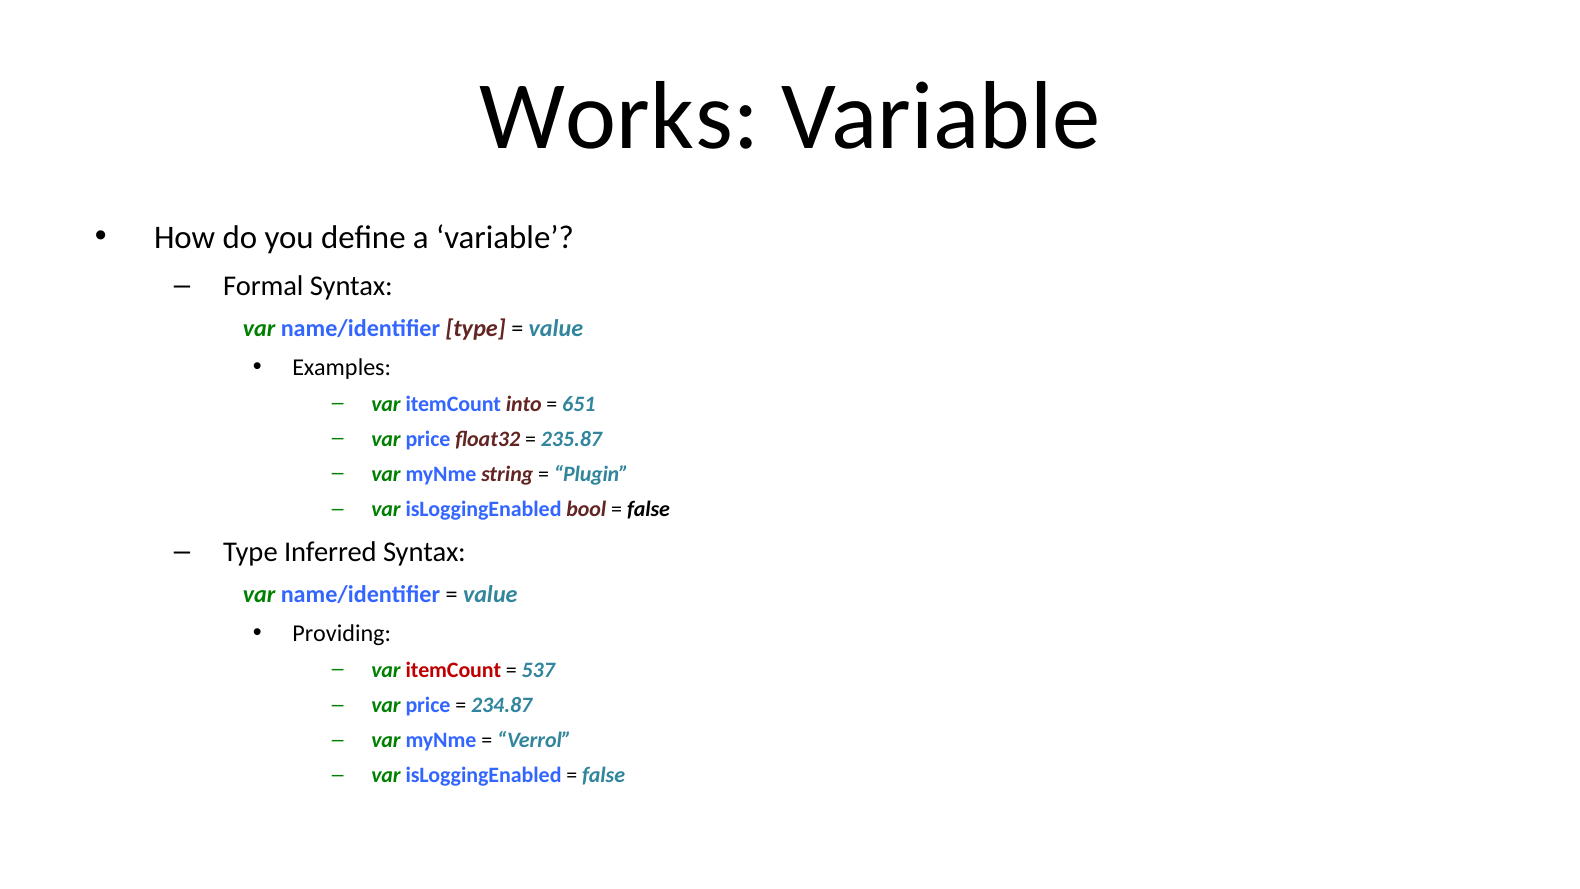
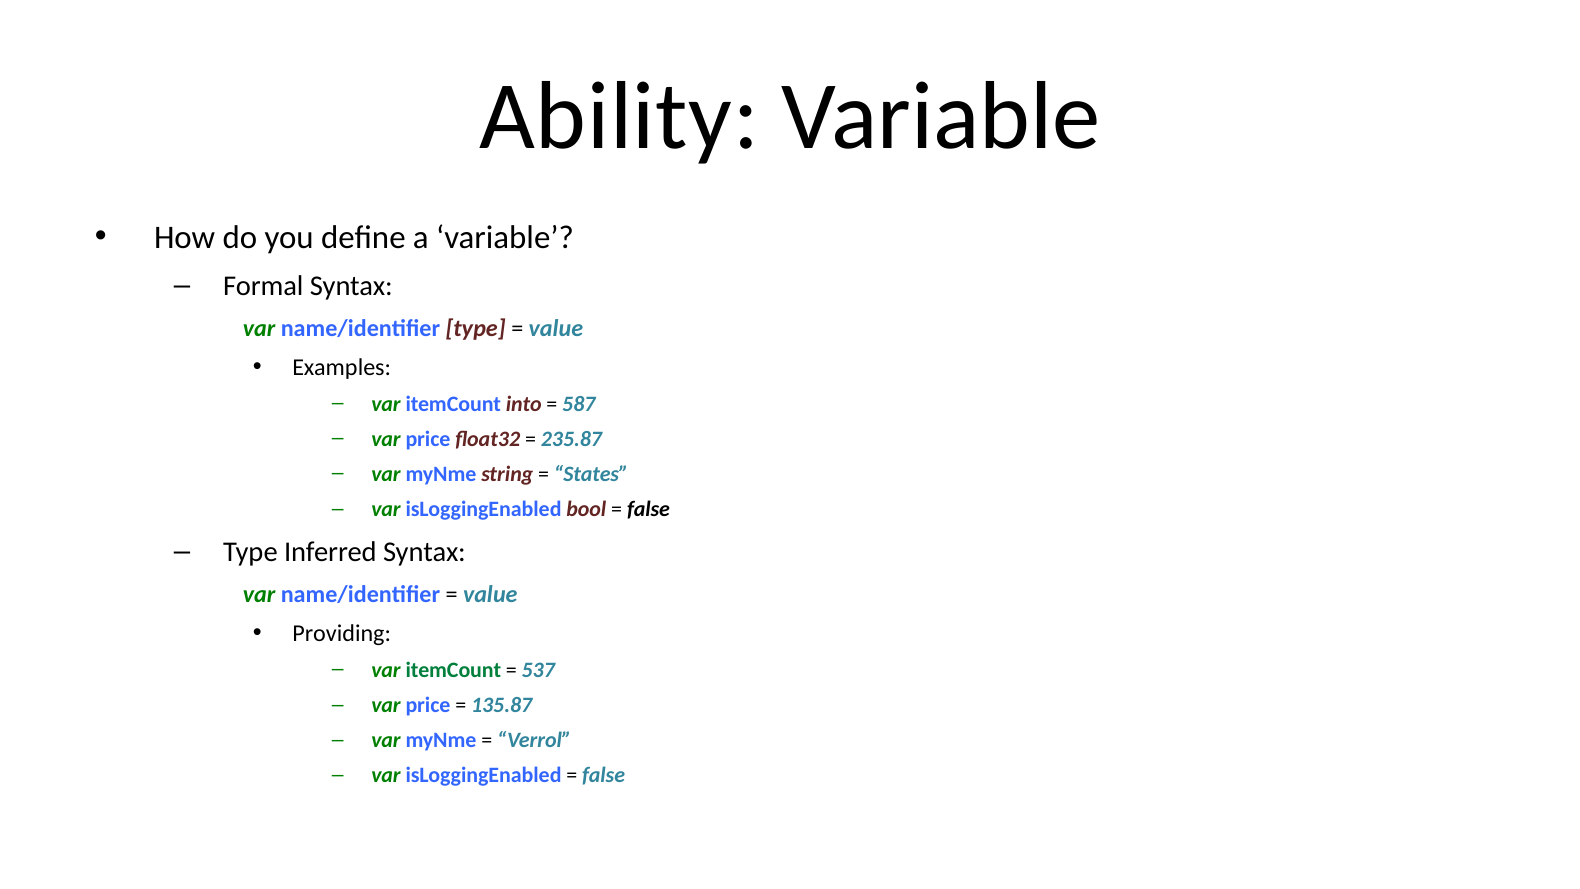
Works: Works -> Ability (619, 116)
651: 651 -> 587 (579, 404)
Plugin: Plugin -> States (591, 474)
itemCount colour: red -> green (453, 670)
234.87: 234.87 -> 135.87 (502, 705)
